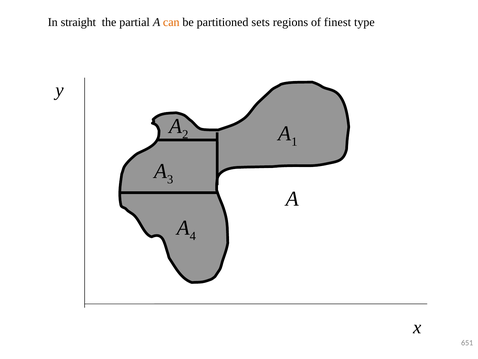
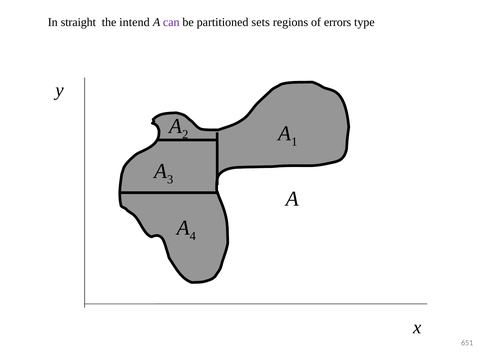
partial: partial -> intend (135, 22)
can colour: orange -> purple (171, 22)
finest: finest -> errors (338, 22)
